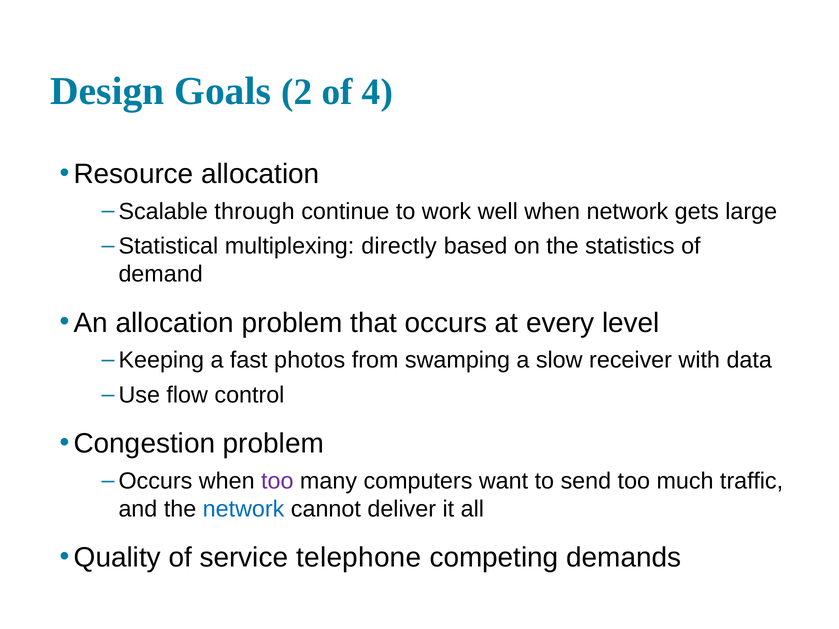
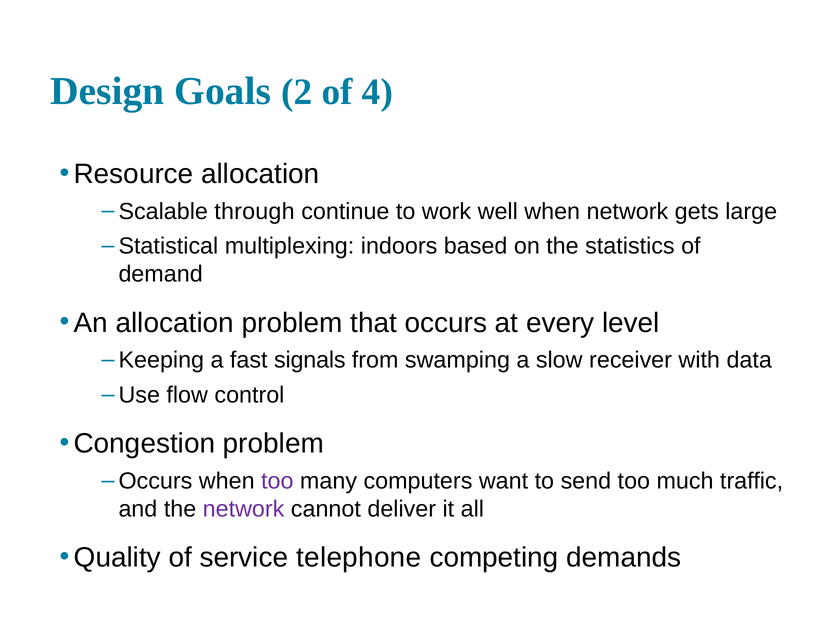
directly: directly -> indoors (399, 246)
photos: photos -> signals (310, 360)
network colour: blue -> purple (244, 509)
